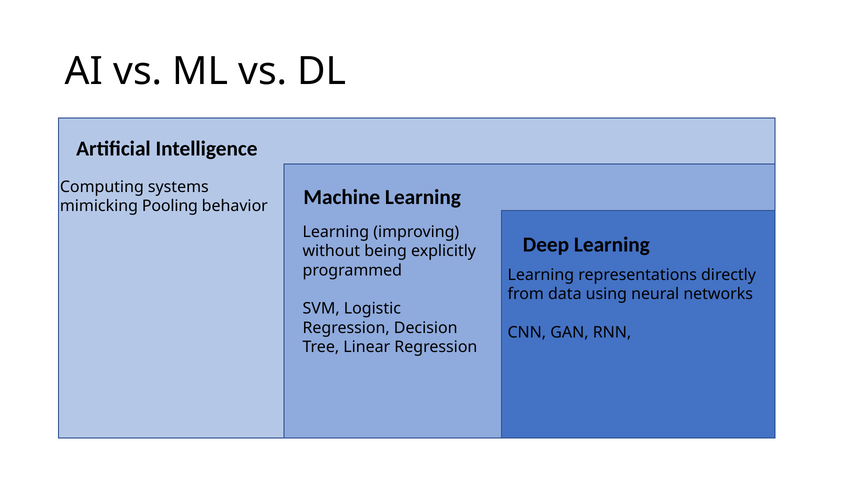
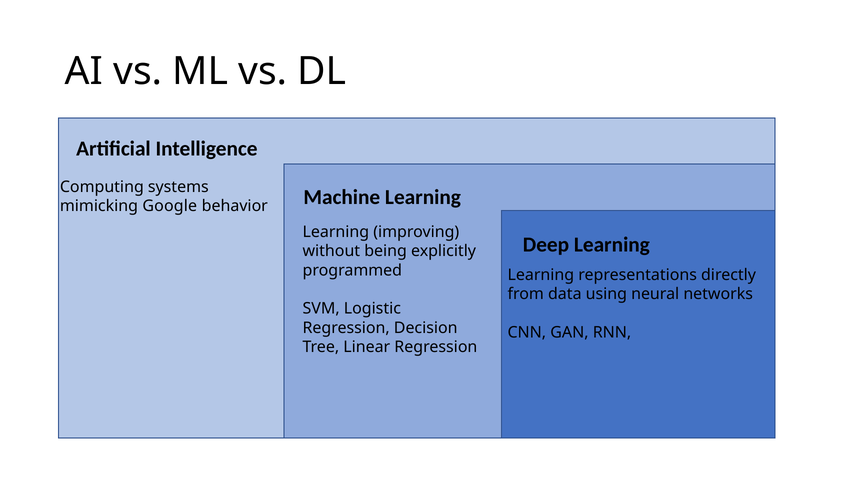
Pooling: Pooling -> Google (170, 206)
